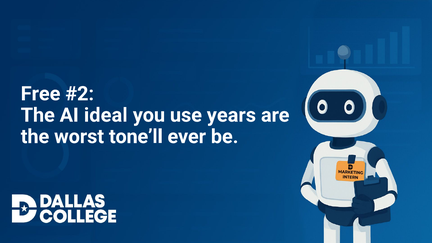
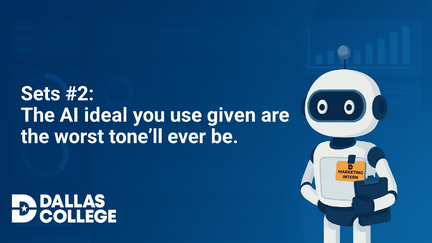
Free: Free -> Sets (41, 94)
years: years -> given (231, 115)
